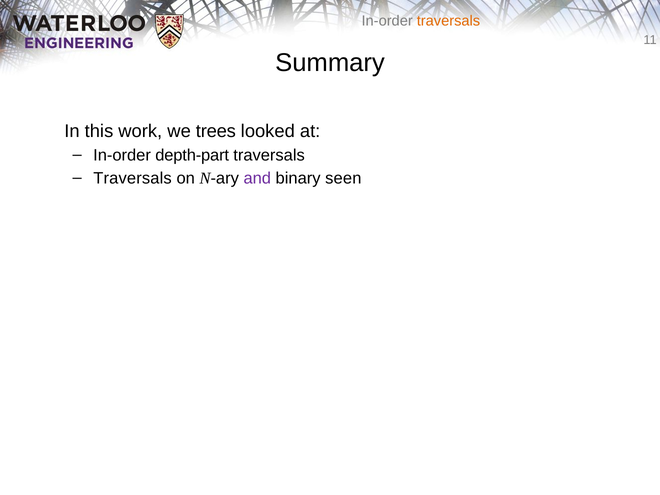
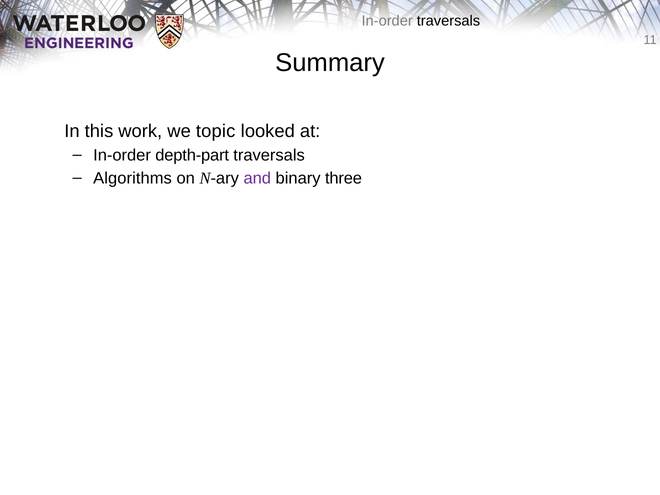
traversals colour: orange -> black (448, 21)
trees: trees -> topic (216, 131)
Traversals: Traversals -> Algorithms (133, 178)
seen: seen -> three (343, 178)
